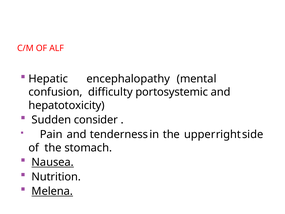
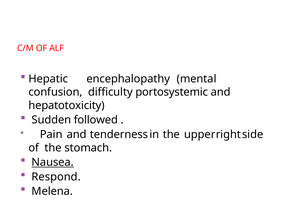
consider: consider -> followed (96, 120)
Nutrition: Nutrition -> Respond (56, 177)
Melena underline: present -> none (52, 191)
